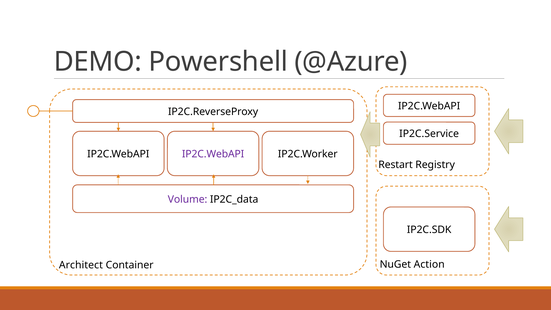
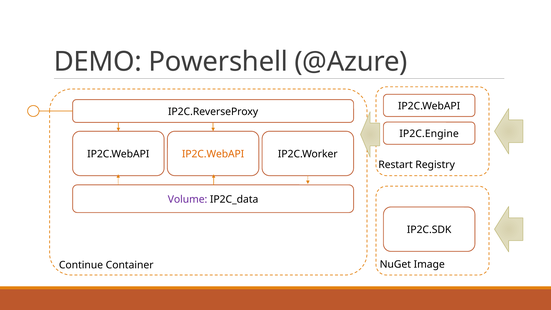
IP2C.Service: IP2C.Service -> IP2C.Engine (429, 134)
IP2C.WebAPI colour: purple -> orange (213, 154)
Action: Action -> Image (429, 264)
Architect: Architect -> Continue (81, 265)
